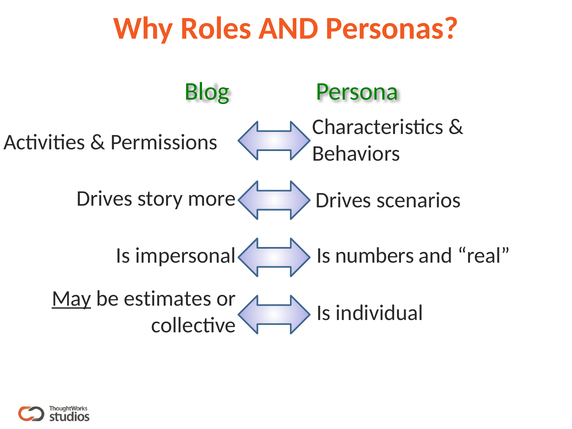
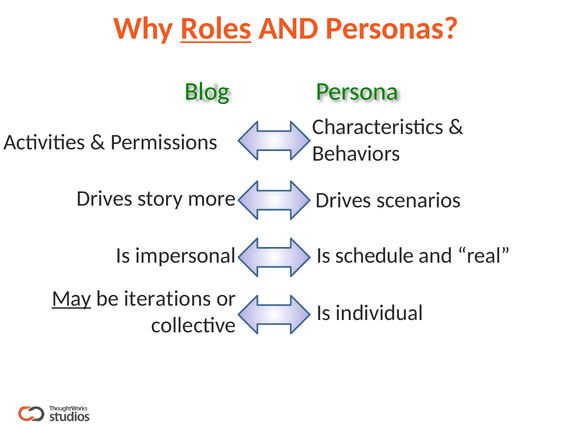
Roles underline: none -> present (216, 28)
numbers: numbers -> schedule (375, 256)
estimates: estimates -> iterations (167, 299)
